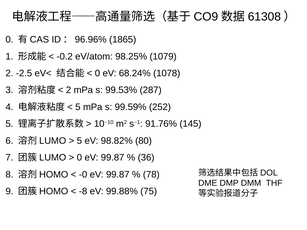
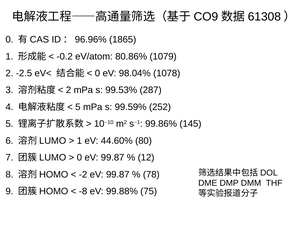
98.25%: 98.25% -> 80.86% (131, 56)
68.24%: 68.24% -> 98.04% (135, 73)
91.76%: 91.76% -> 99.86% (161, 124)
5: 5 -> 1 (79, 141)
98.82%: 98.82% -> 44.60% (117, 141)
36: 36 -> 12 (146, 158)
-0: -0 -> -2 (83, 175)
